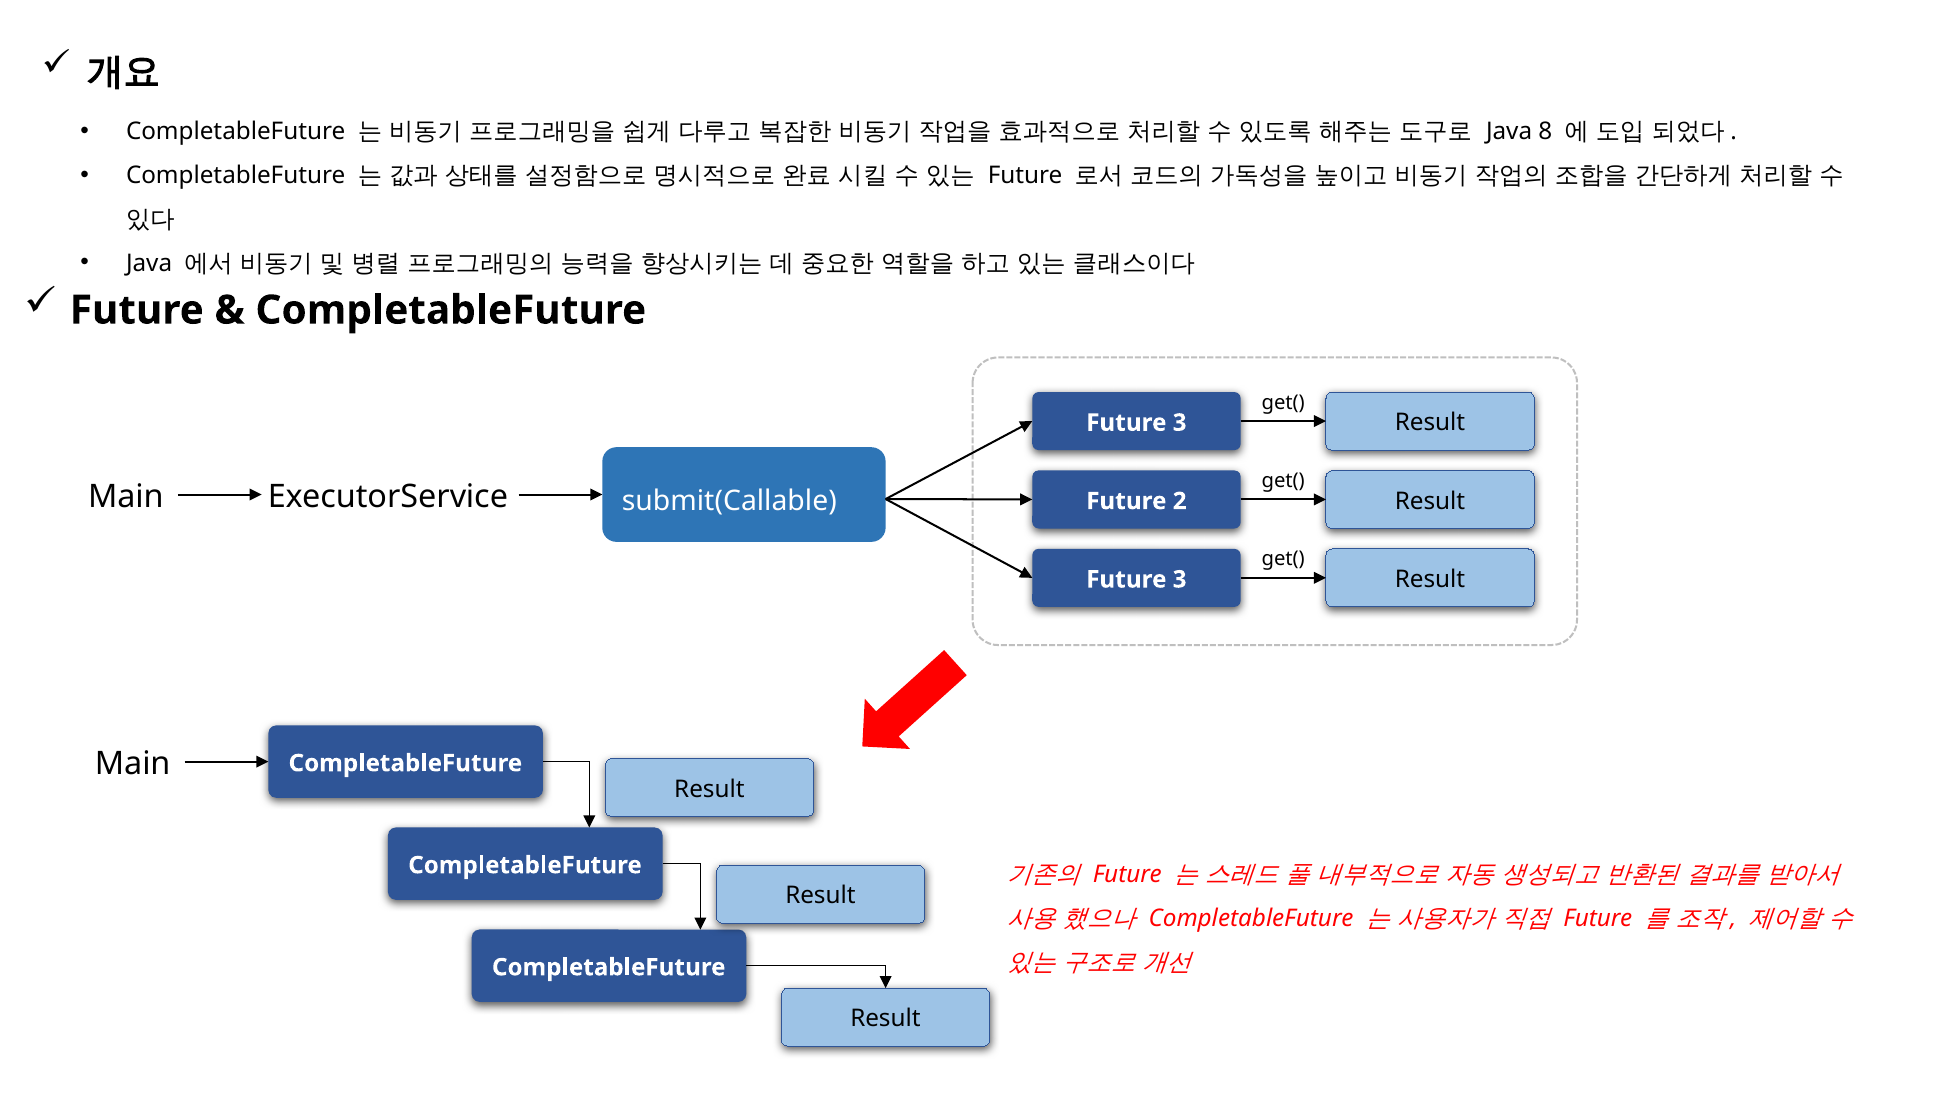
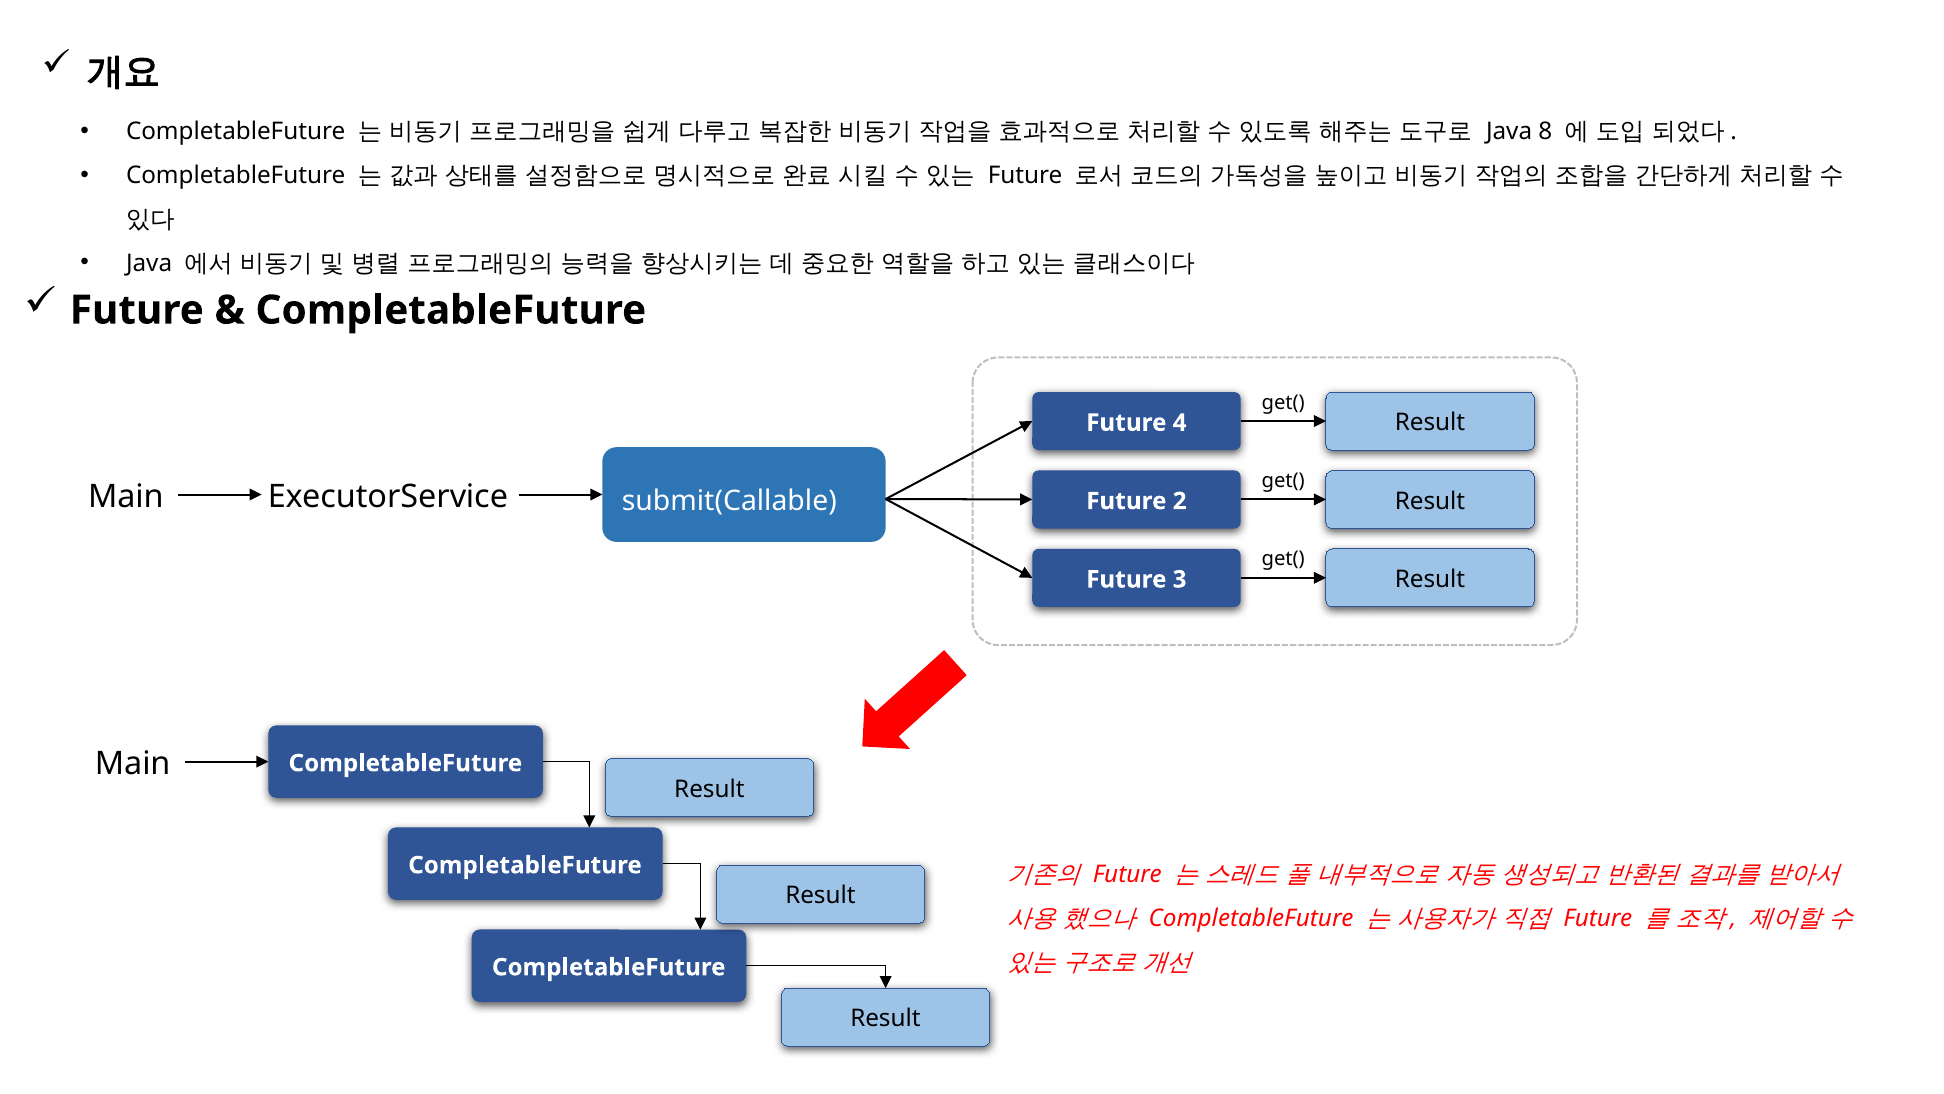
3: 3 -> 4 (1180, 423)
